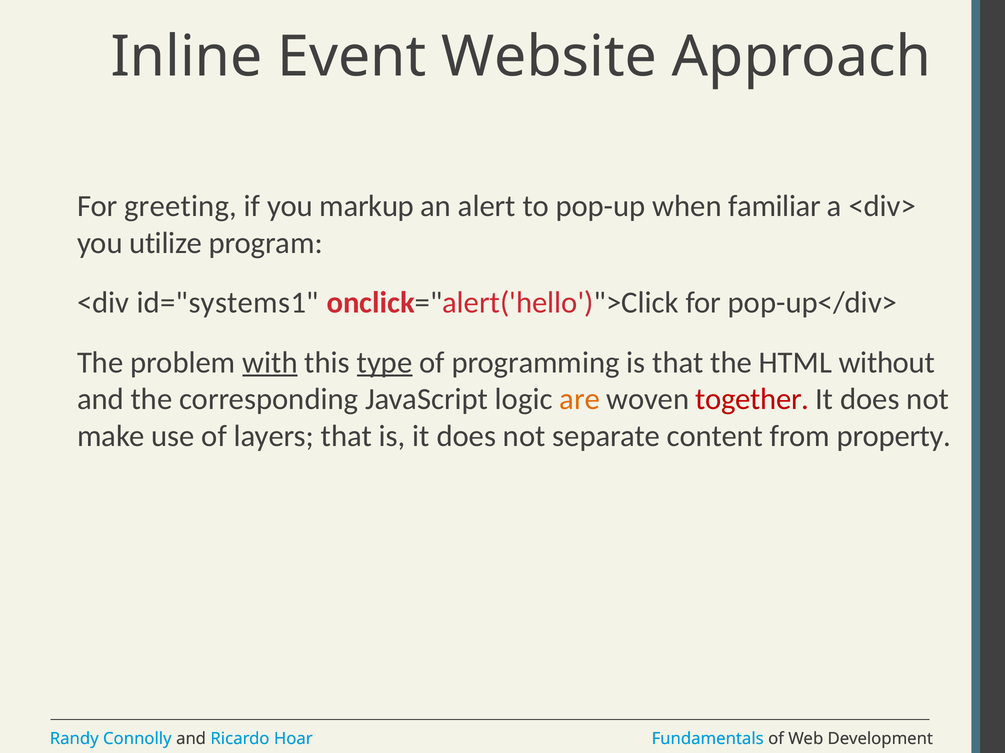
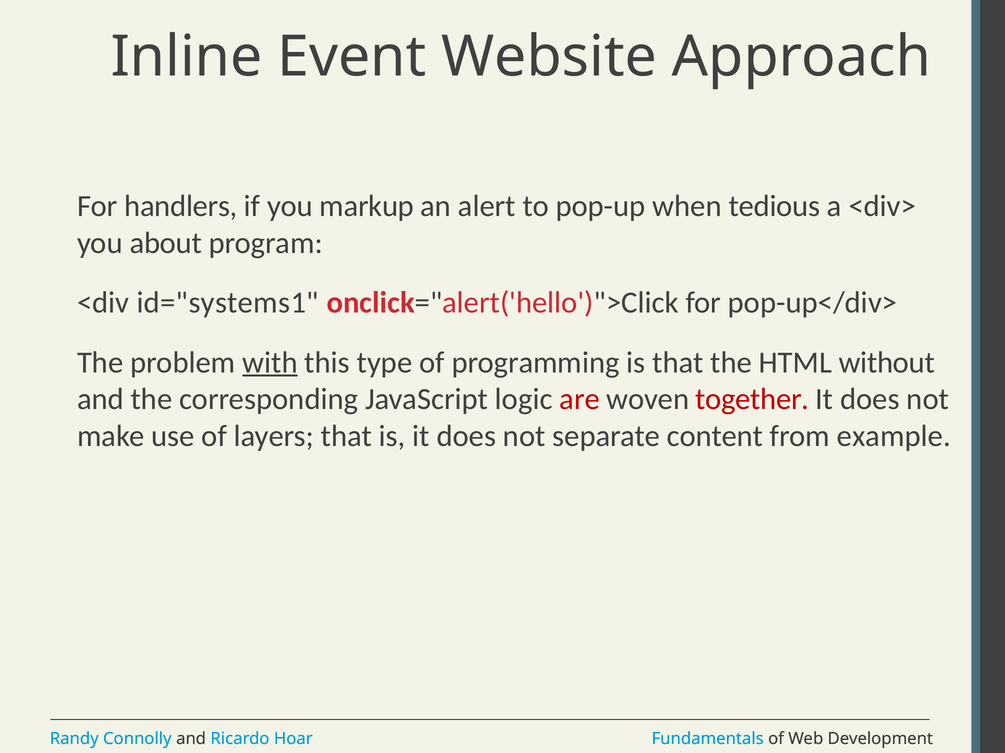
greeting: greeting -> handlers (181, 207)
familiar: familiar -> tedious (775, 207)
utilize: utilize -> about (166, 243)
type underline: present -> none (385, 363)
are colour: orange -> red (580, 400)
property: property -> example (894, 436)
